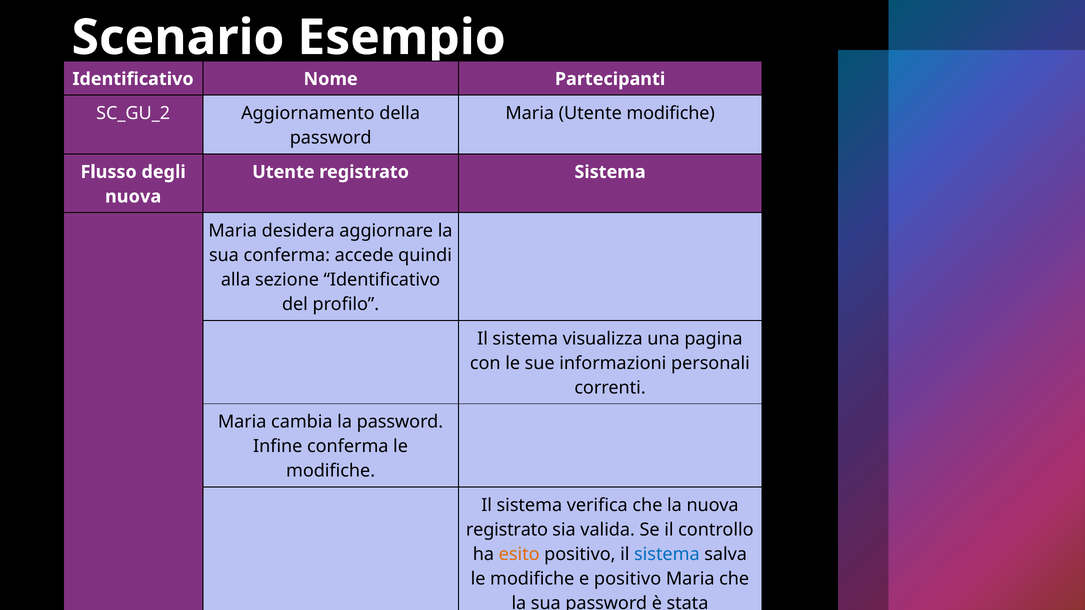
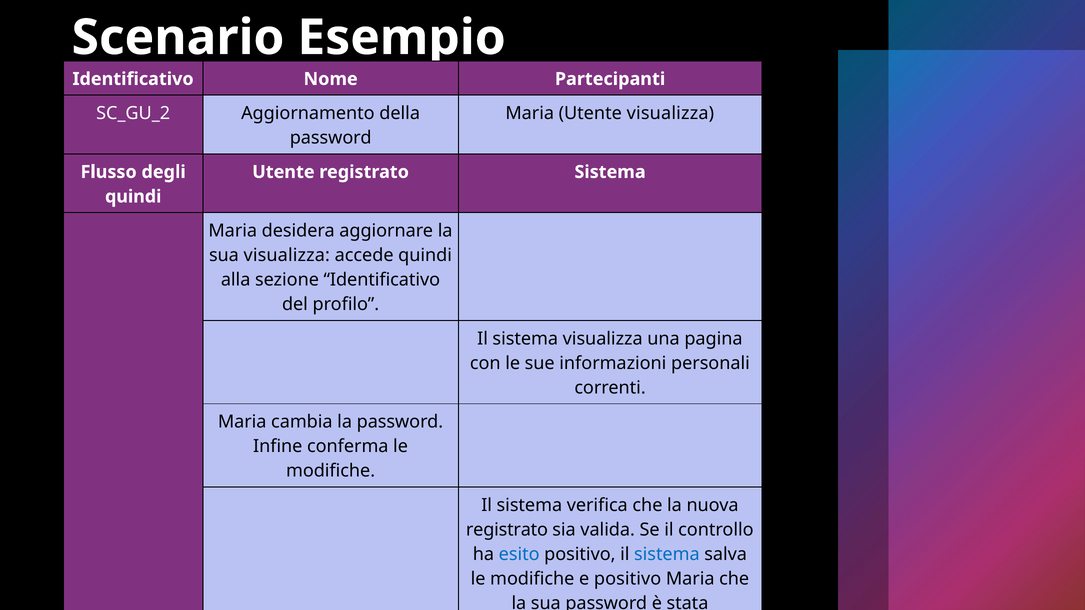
Utente modifiche: modifiche -> visualizza (670, 113)
nuova: nuova -> quindi (133, 197)
sua conferma: conferma -> visualizza (287, 255)
esito colour: orange -> blue (519, 554)
